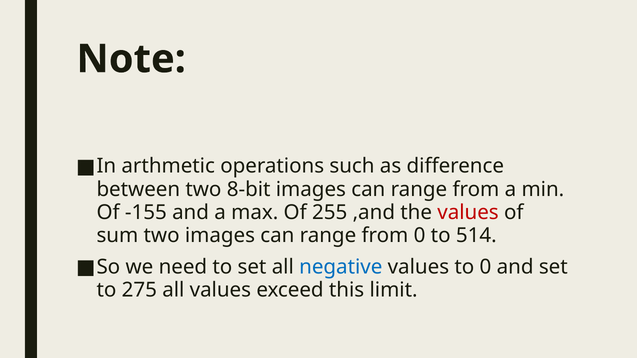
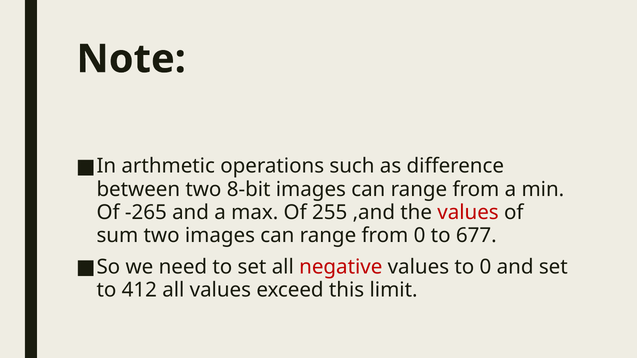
-155: -155 -> -265 (146, 213)
514: 514 -> 677 (476, 236)
negative colour: blue -> red (341, 267)
275: 275 -> 412 (139, 290)
